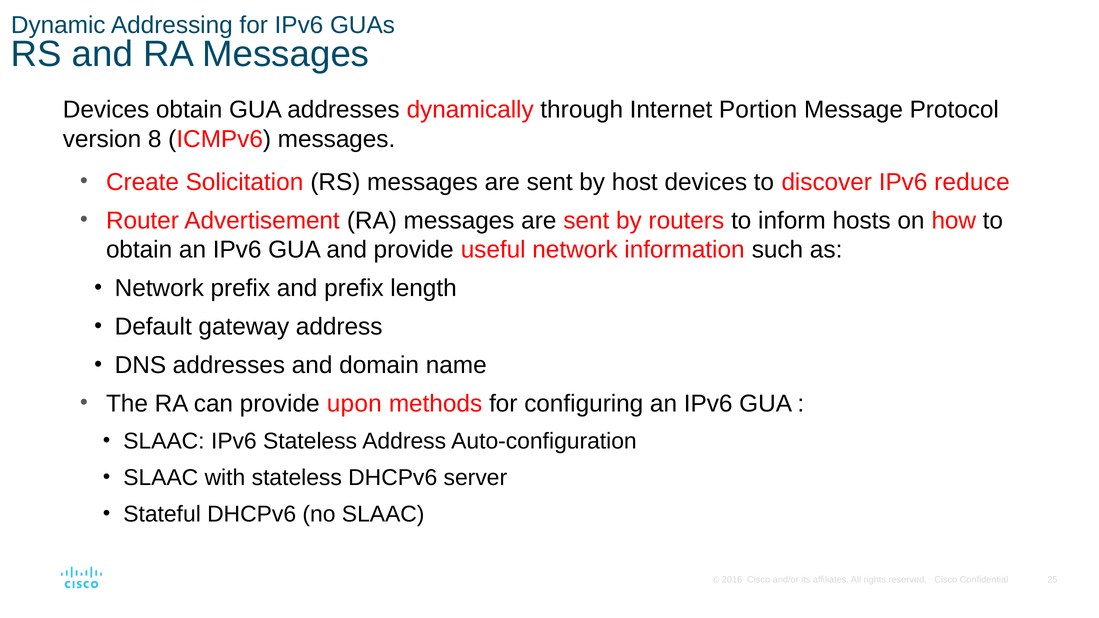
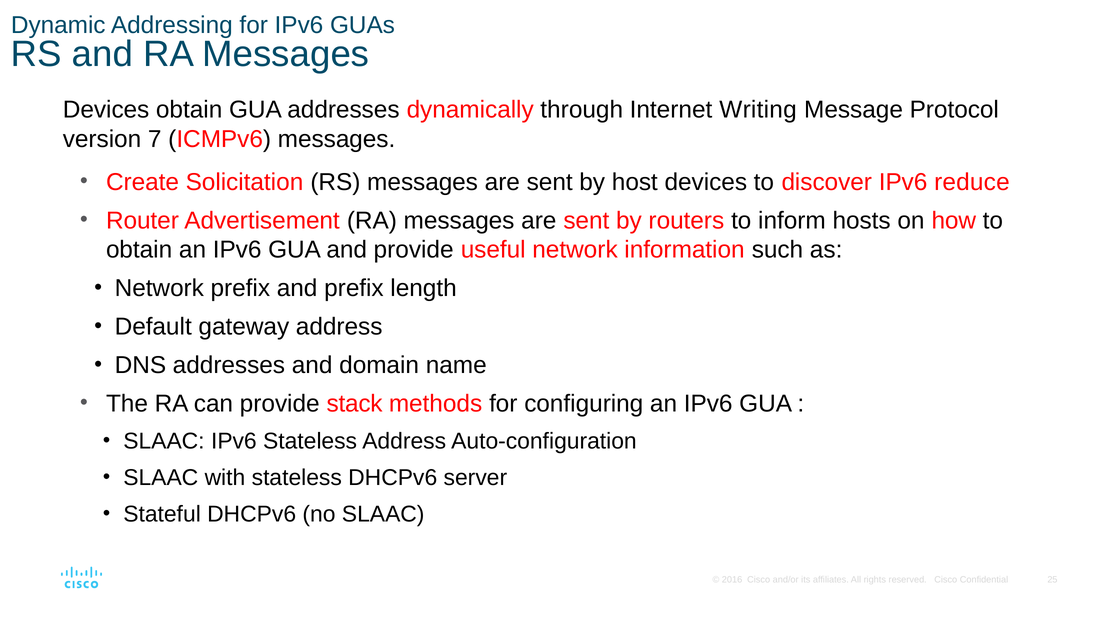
Portion: Portion -> Writing (758, 110)
8: 8 -> 7 (155, 139)
upon: upon -> stack (355, 404)
